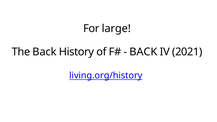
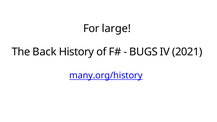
BACK: BACK -> BUGS (143, 52)
living.org/history: living.org/history -> many.org/history (106, 75)
